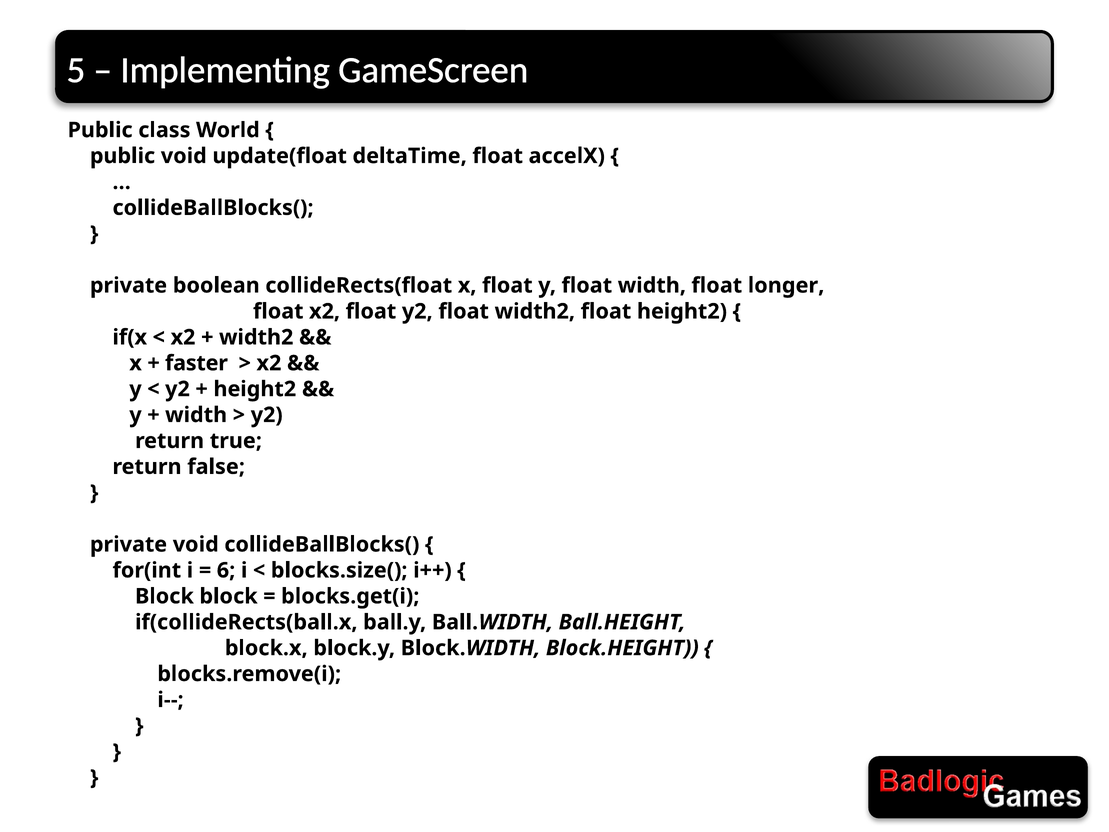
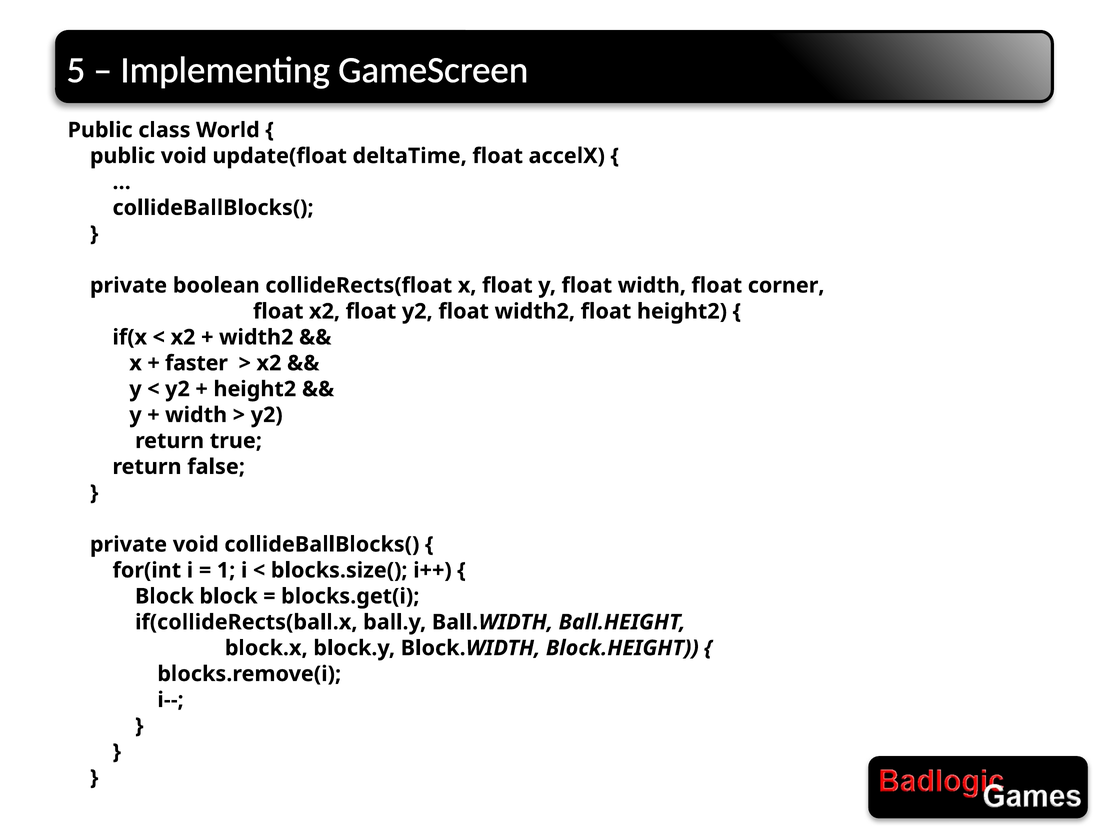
longer: longer -> corner (786, 285)
6: 6 -> 1 (226, 570)
